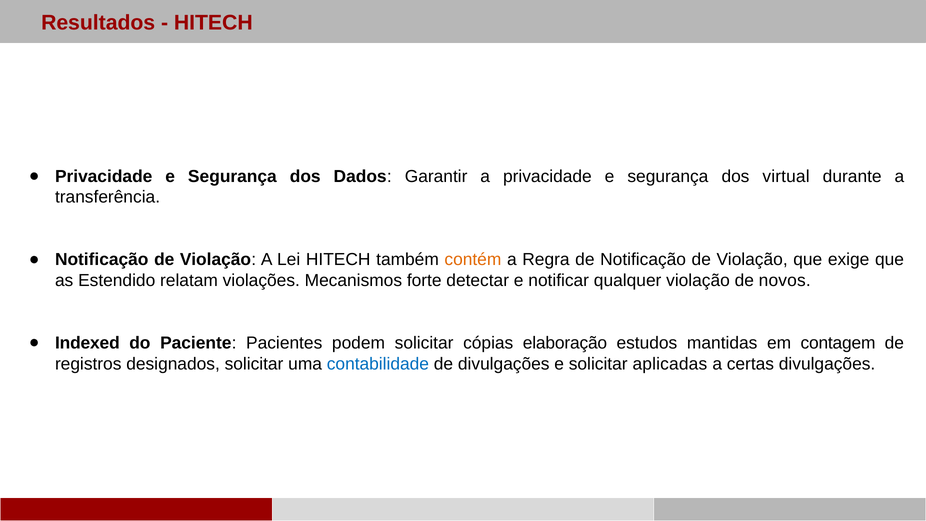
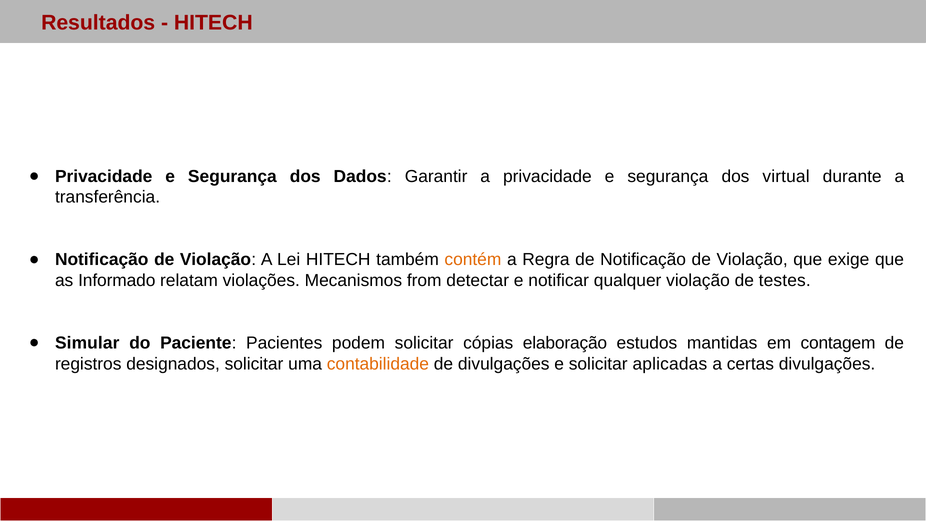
Estendido: Estendido -> Informado (117, 281)
forte: forte -> from (424, 281)
novos: novos -> testes (785, 281)
Indexed: Indexed -> Simular (87, 343)
contabilidade colour: blue -> orange (378, 364)
